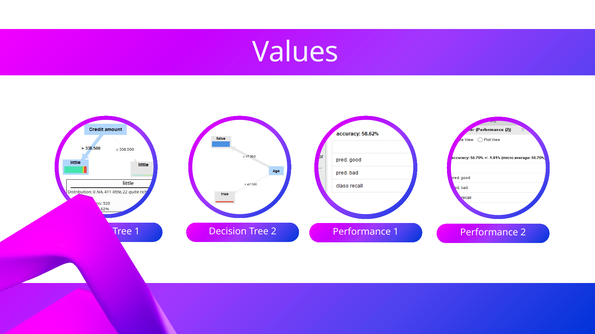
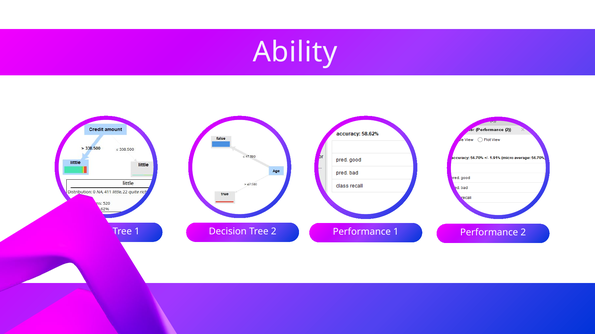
Values: Values -> Ability (295, 52)
